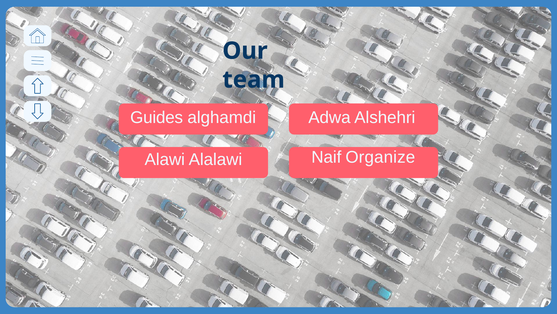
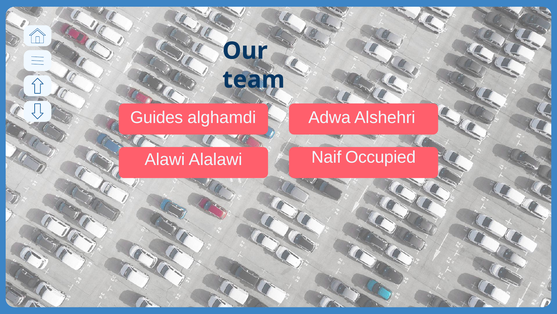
Organize: Organize -> Occupied (380, 157)
